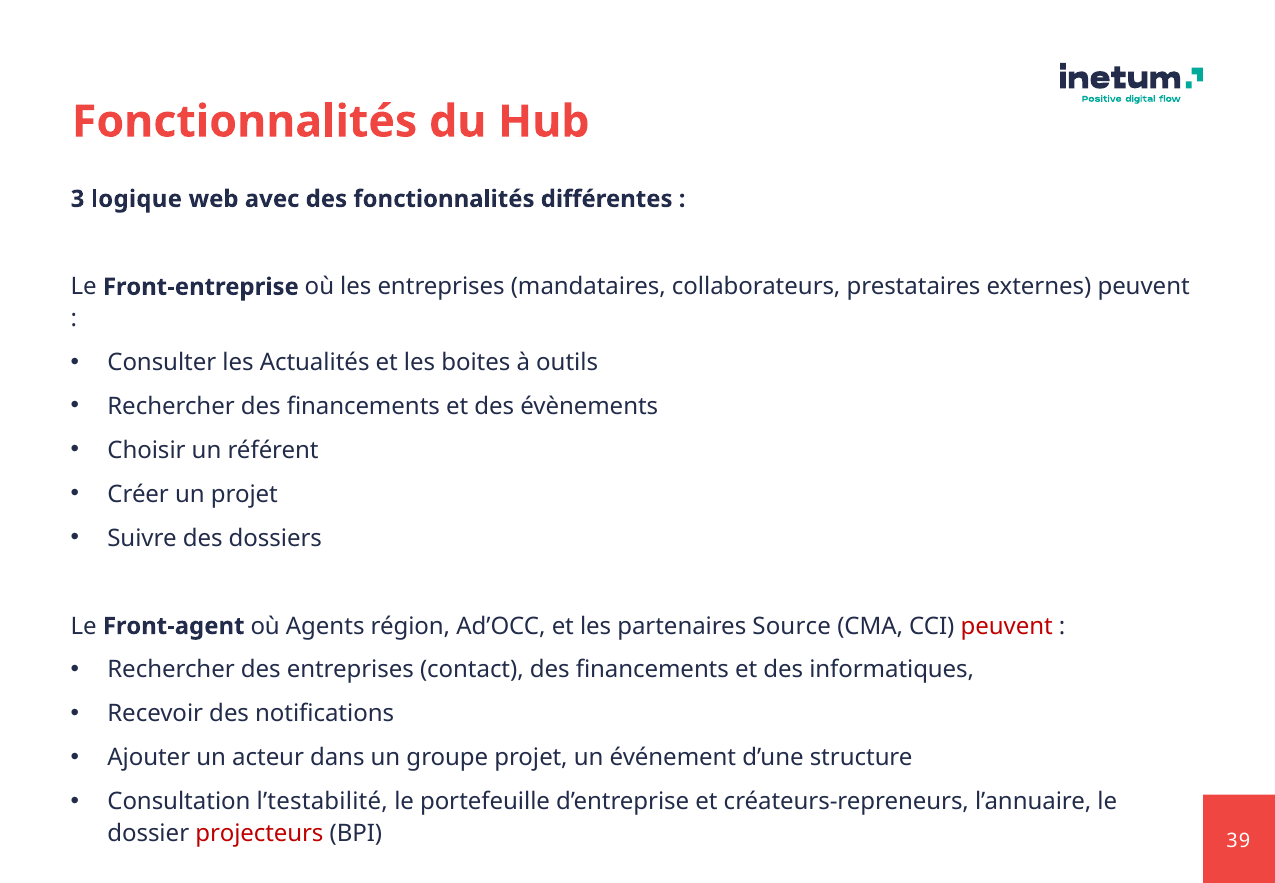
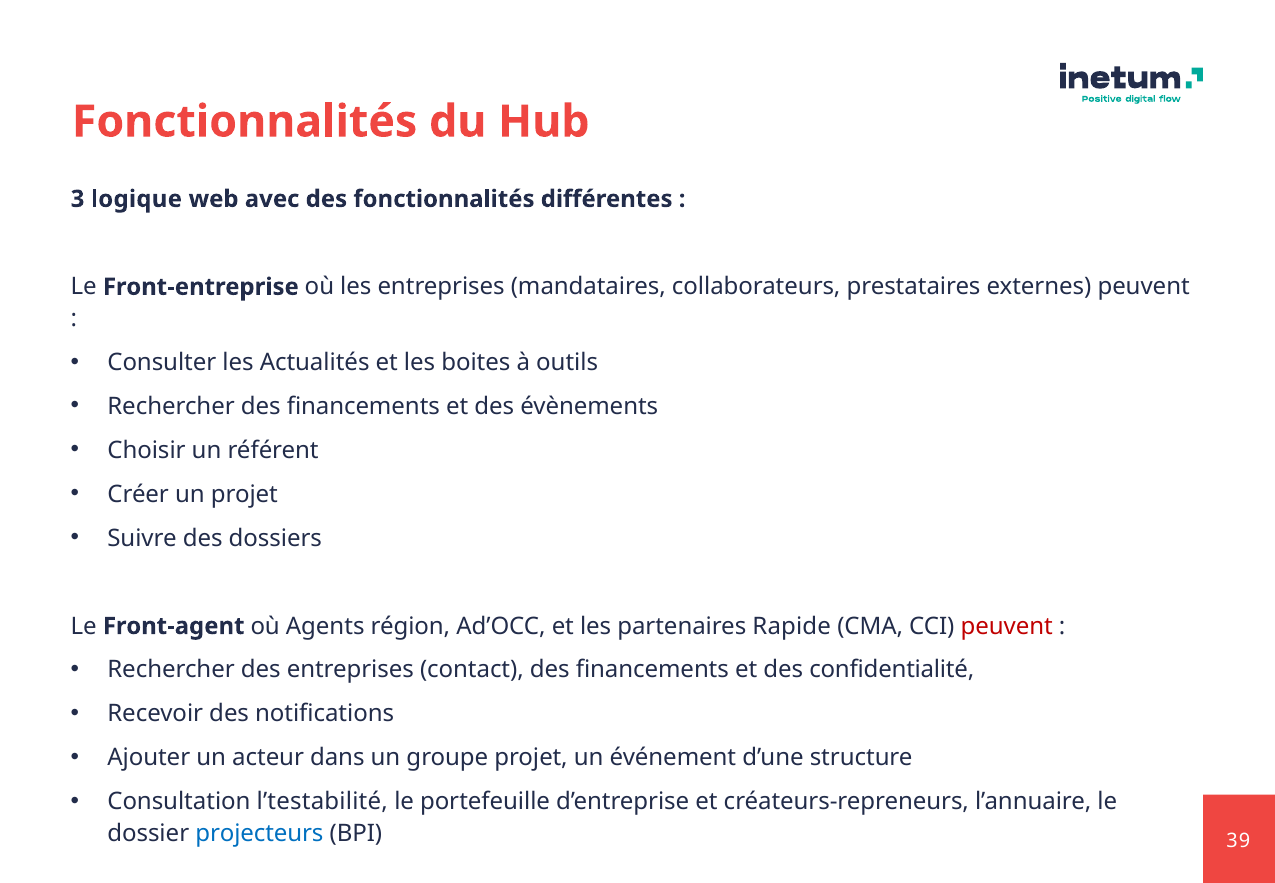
Source: Source -> Rapide (792, 626)
informatiques: informatiques -> confidentialité (892, 670)
projecteurs colour: red -> blue (259, 833)
